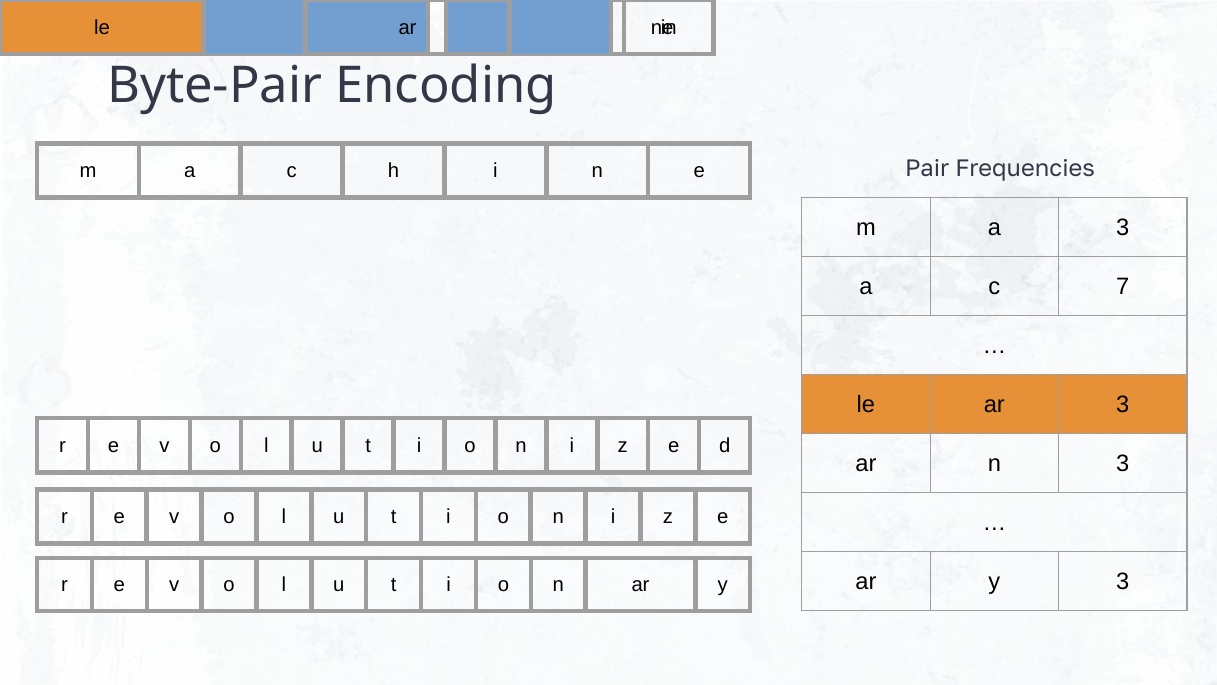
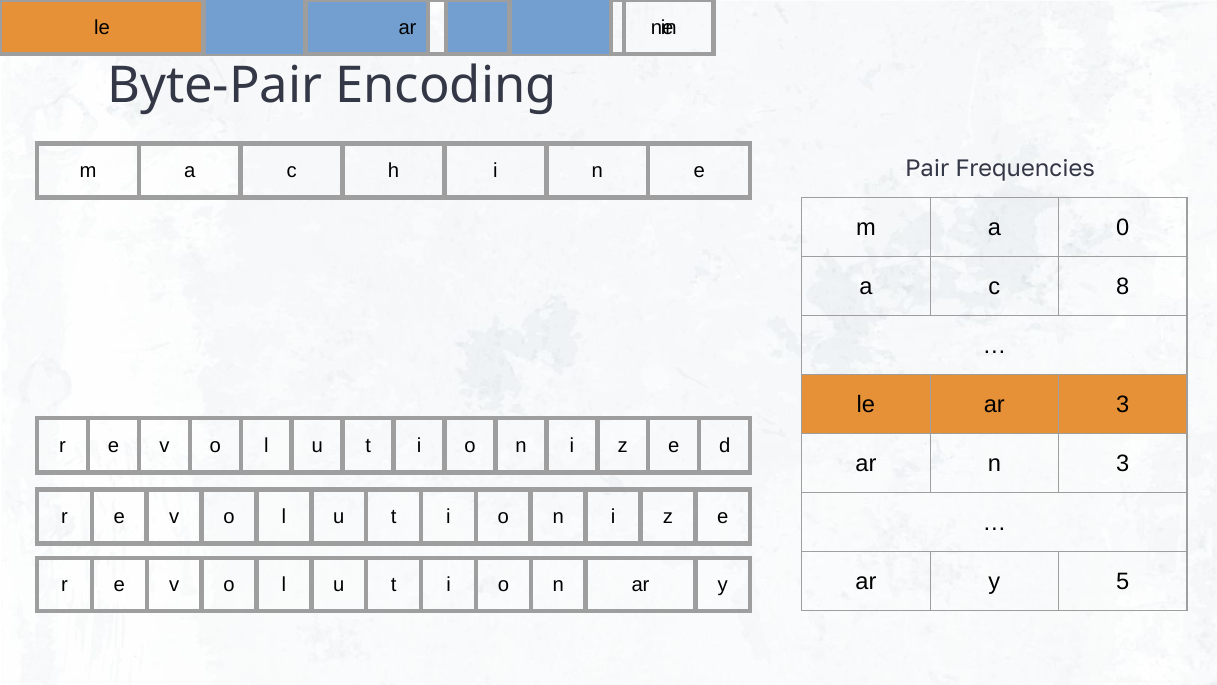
a 3: 3 -> 0 (1123, 227)
7: 7 -> 8 (1123, 286)
y 3: 3 -> 5 (1123, 581)
